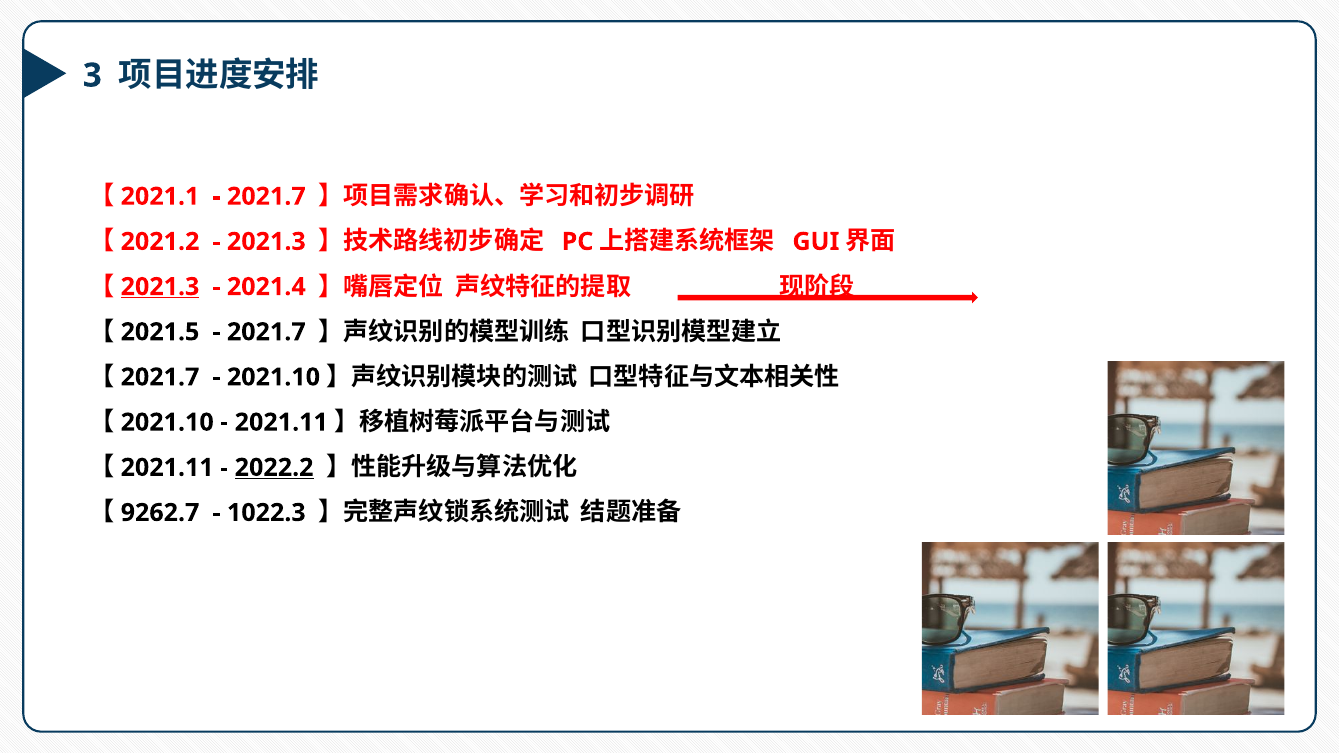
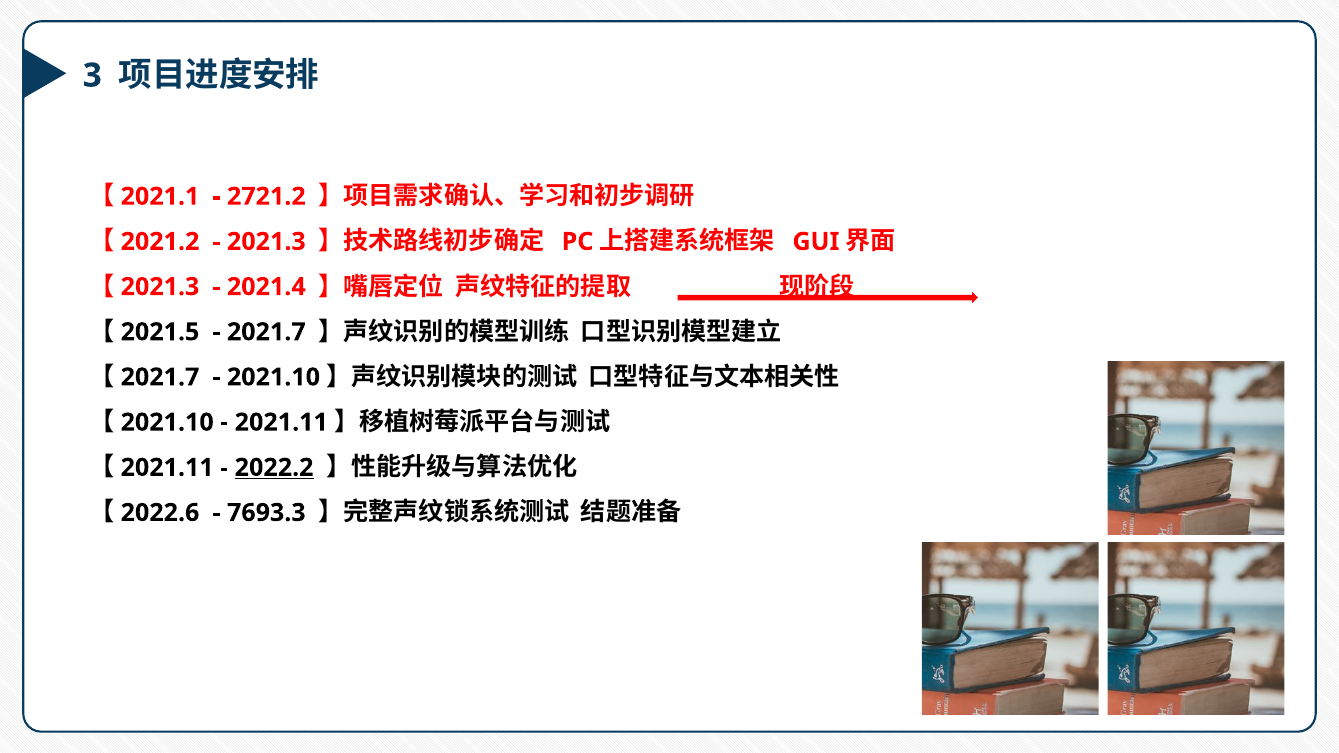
2021.7: 2021.7 -> 2721.2 (266, 196)
2021.3 underline: present -> none (160, 287)
9262.7: 9262.7 -> 2022.6 (160, 513)
1022.3: 1022.3 -> 7693.3 (266, 513)
